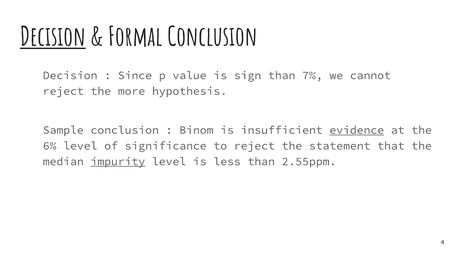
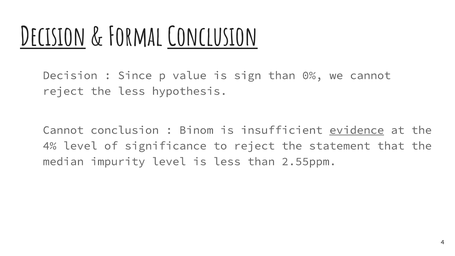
Conclusion underline: none -> present (212, 37)
7%: 7% -> 0% (312, 75)
the more: more -> less (132, 91)
Sample: Sample -> Cannot (63, 130)
6%: 6% -> 4% (50, 146)
impurity underline: present -> none (118, 161)
